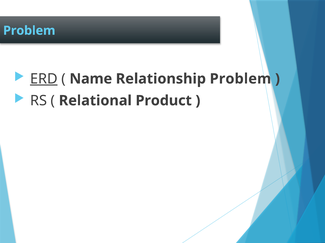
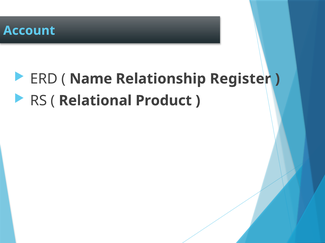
Problem: Problem -> Account (29, 31)
ERD underline: present -> none (44, 79)
Relationship Problem: Problem -> Register (240, 79)
